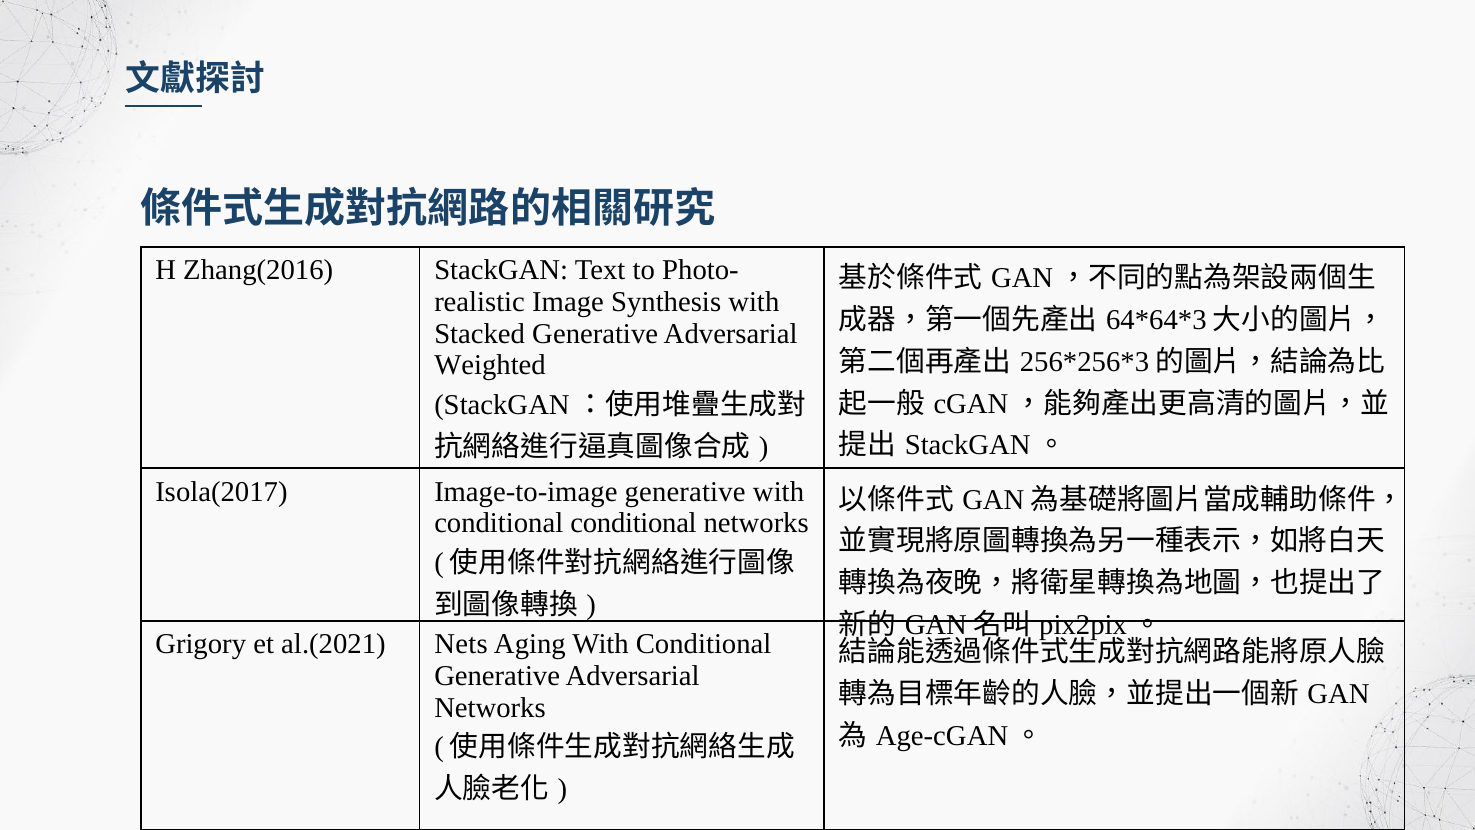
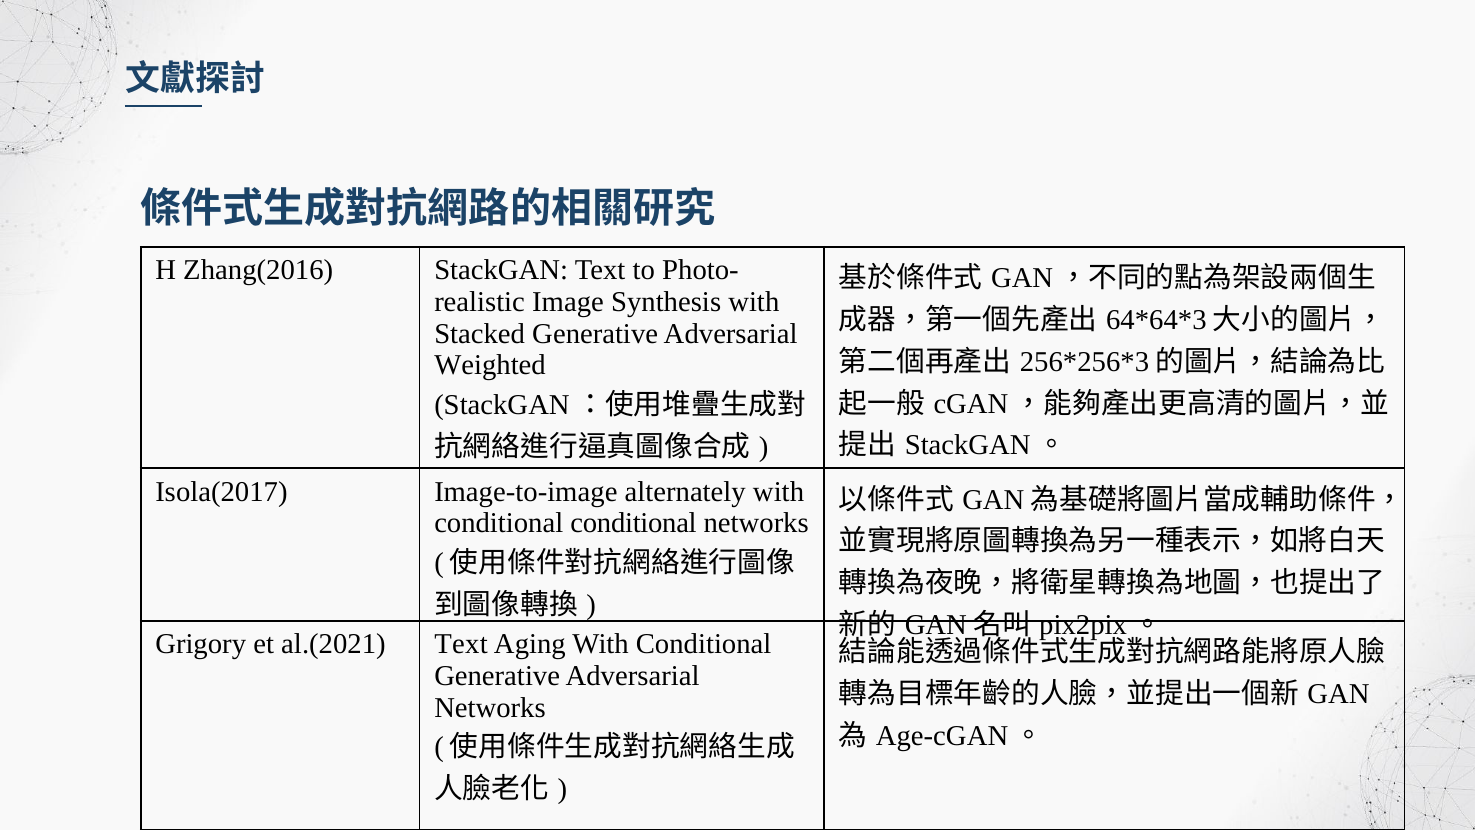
Image-to-image generative: generative -> alternately (685, 492)
al.(2021 Nets: Nets -> Text (461, 644)
